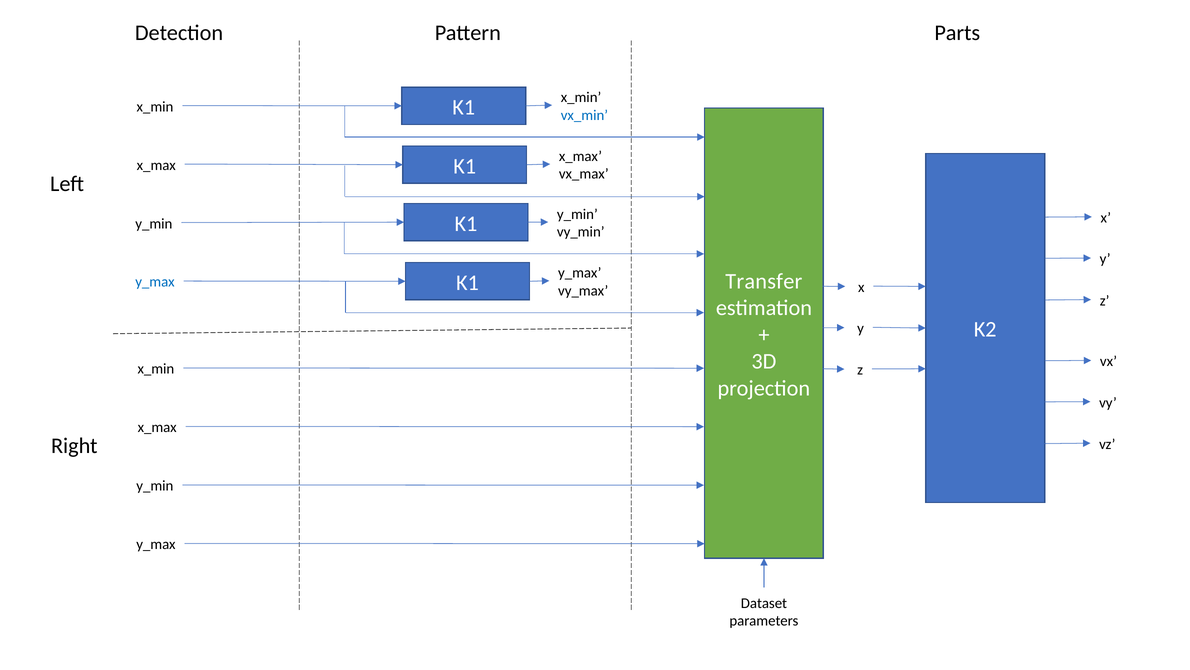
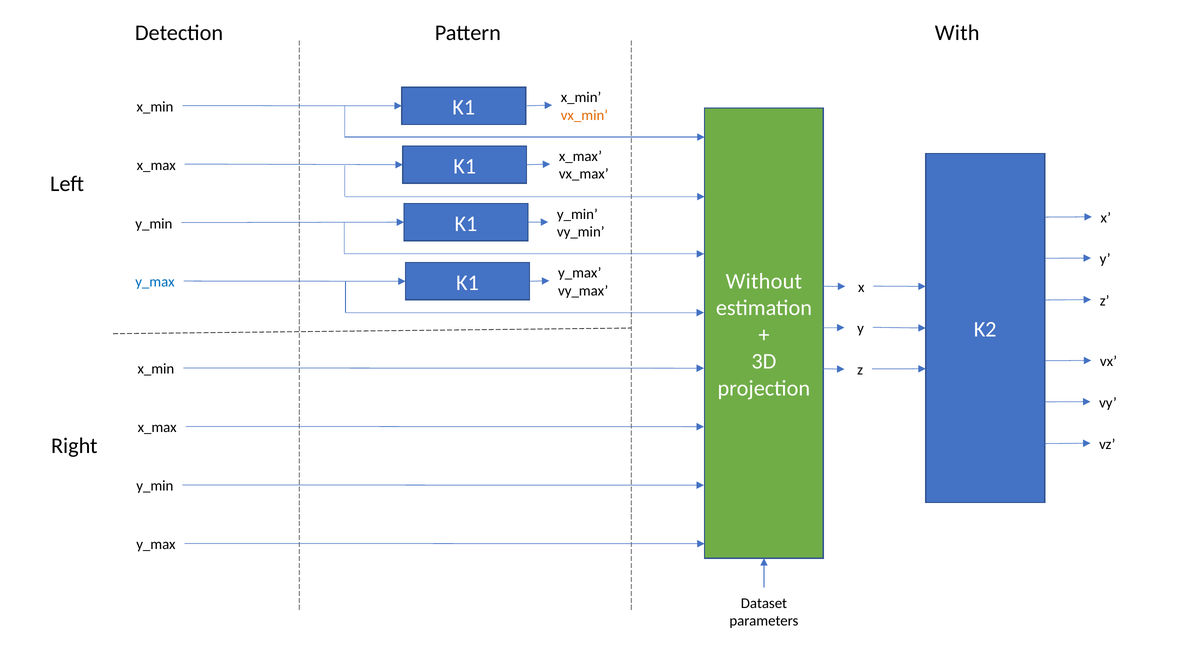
Parts: Parts -> With (957, 33)
vx_min colour: blue -> orange (584, 115)
Transfer: Transfer -> Without (764, 281)
